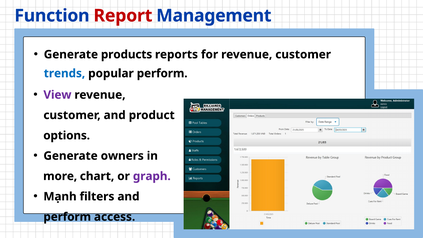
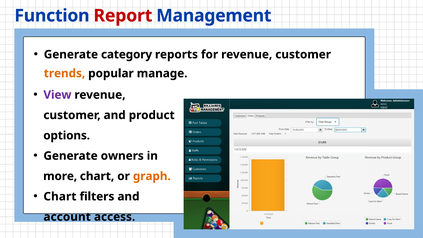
products: products -> category (127, 54)
trends colour: blue -> orange (64, 73)
popular perform: perform -> manage (162, 73)
graph colour: purple -> orange (152, 176)
Mạnh: Mạnh -> Chart (60, 196)
perform: perform -> account (67, 217)
